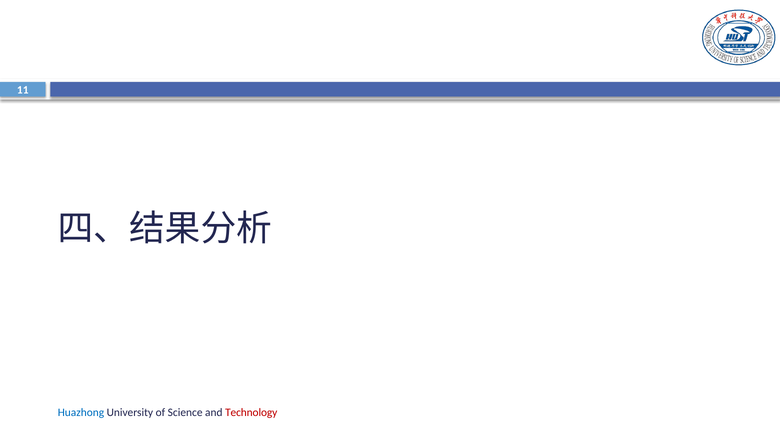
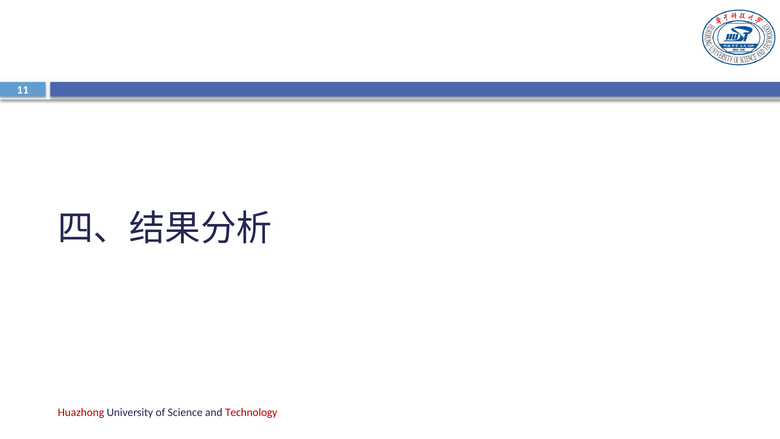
Huazhong colour: blue -> red (81, 412)
